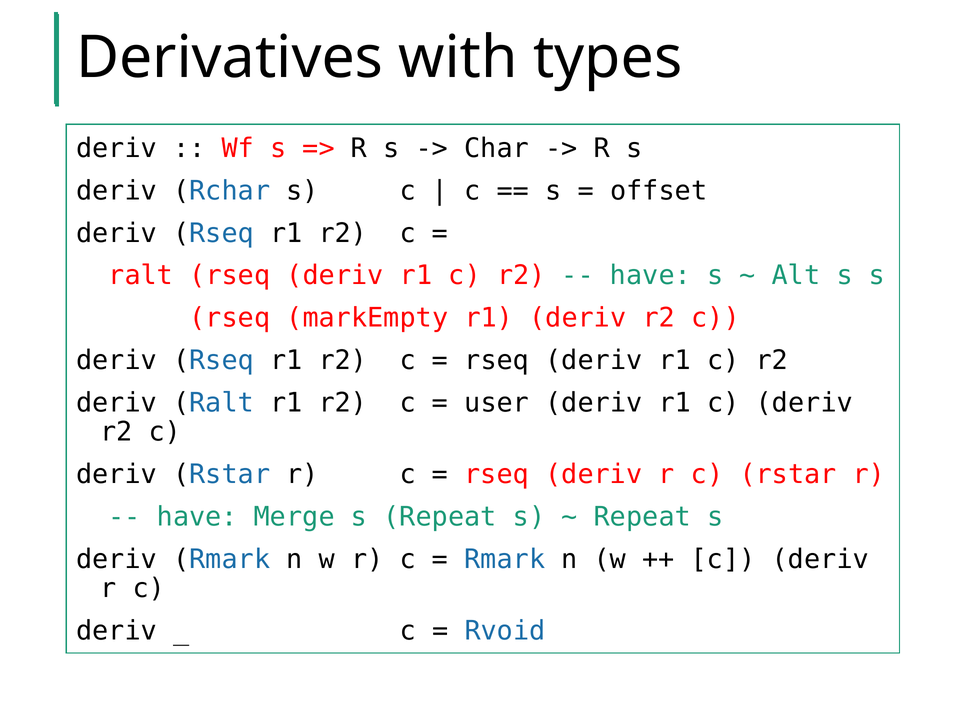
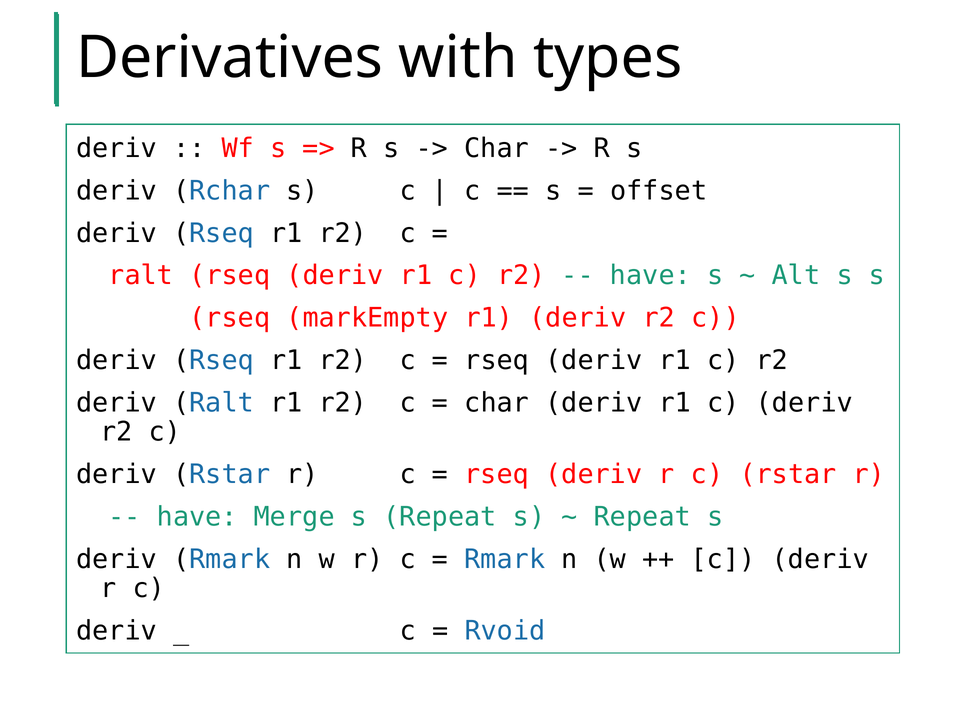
user: user -> char (497, 403)
